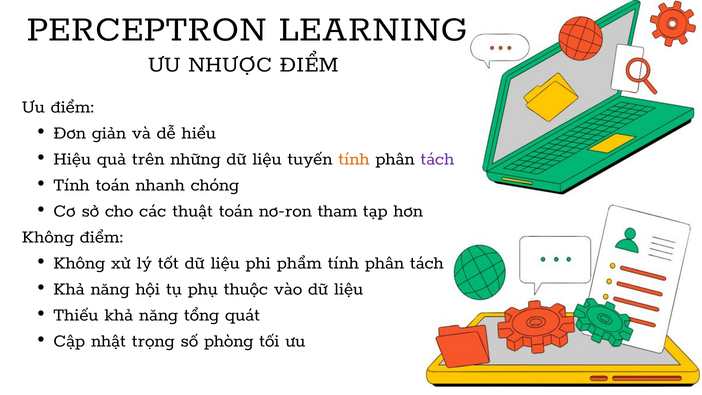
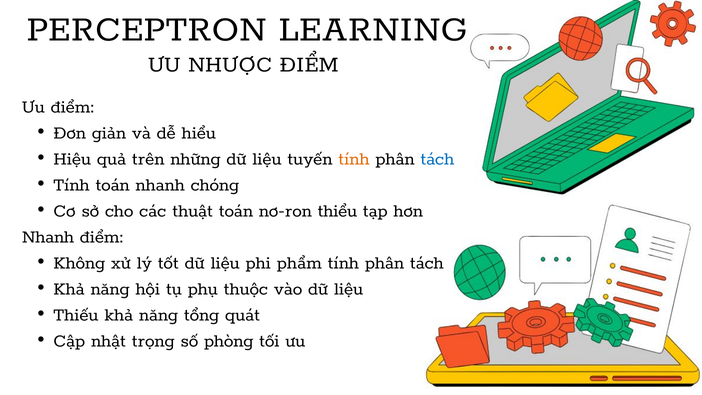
tách colour: purple -> blue (437, 158)
tham: tham -> thiểu (337, 210)
Không: Không -> Nhanh (48, 236)
